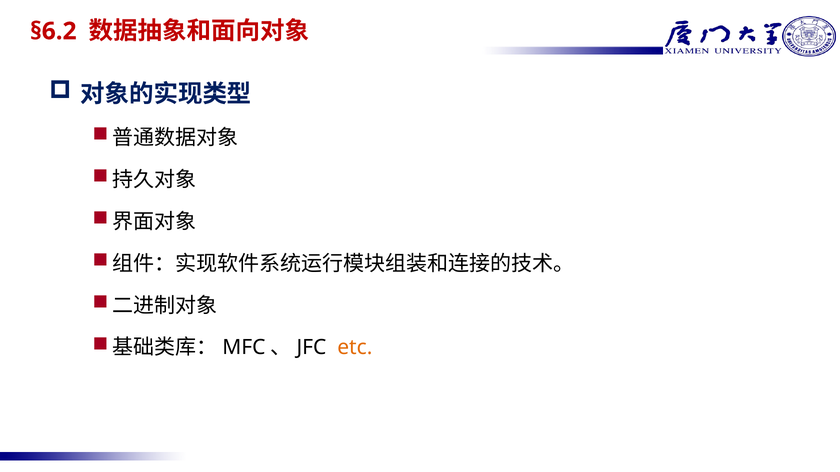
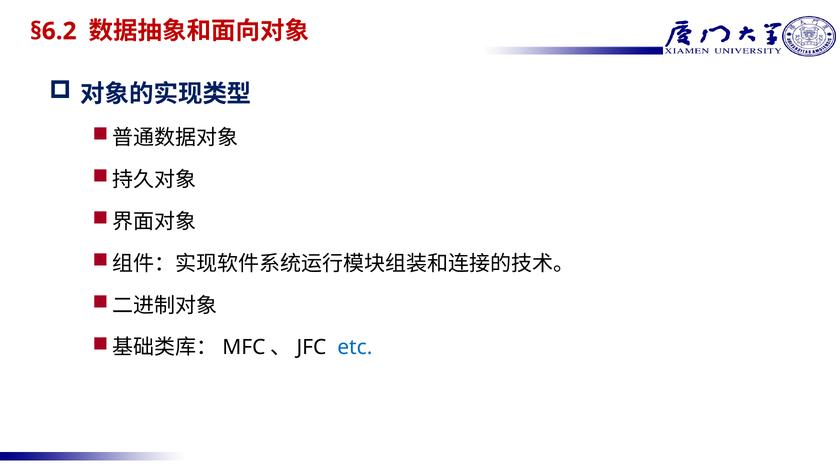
etc colour: orange -> blue (355, 348)
